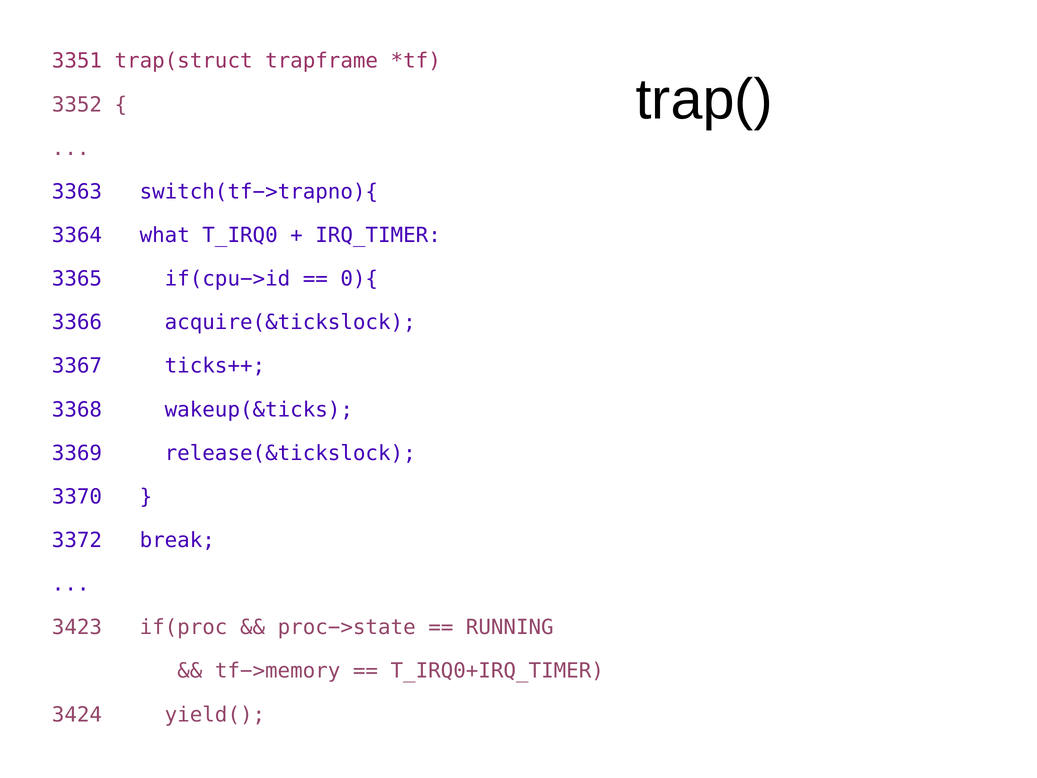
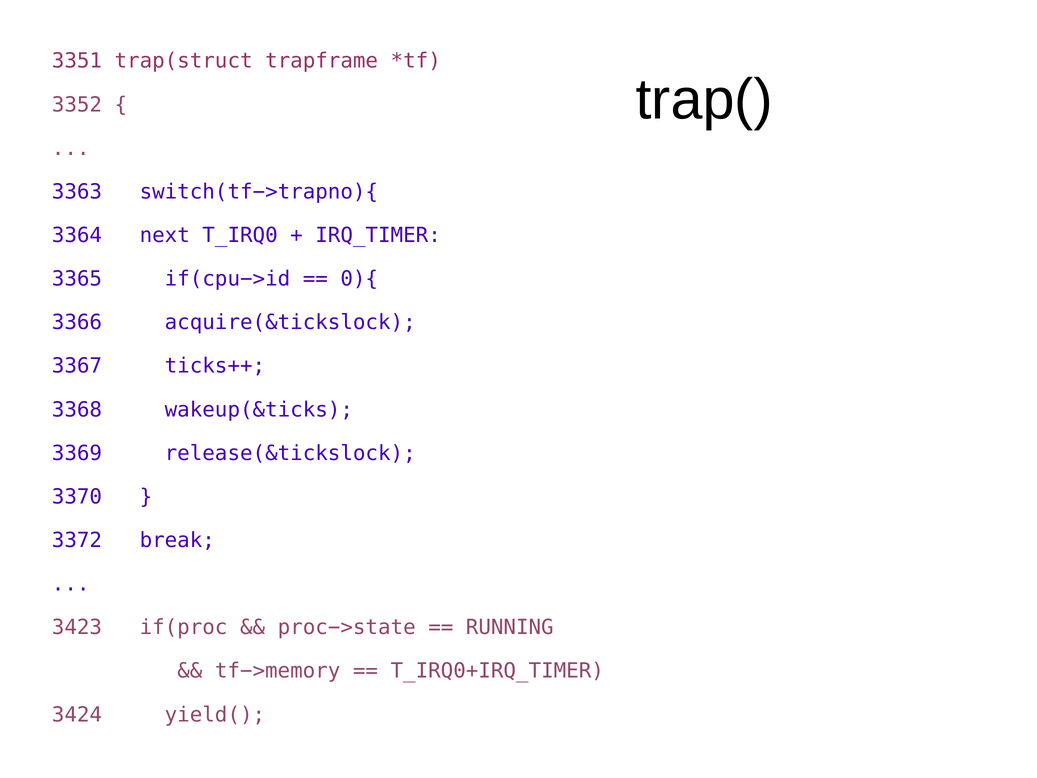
what: what -> next (165, 235)
